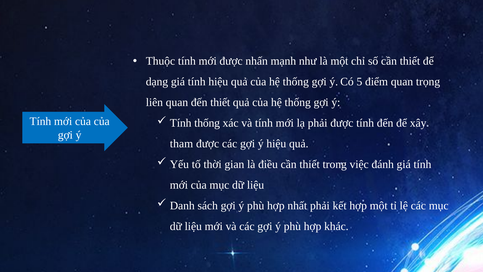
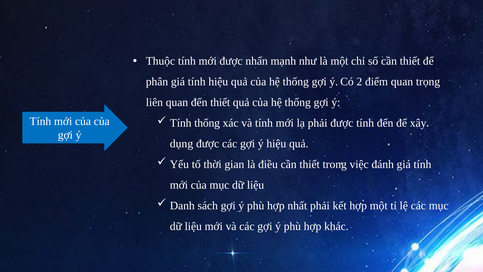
dạng: dạng -> phân (157, 82)
5: 5 -> 2 (359, 82)
tham: tham -> dụng (182, 144)
